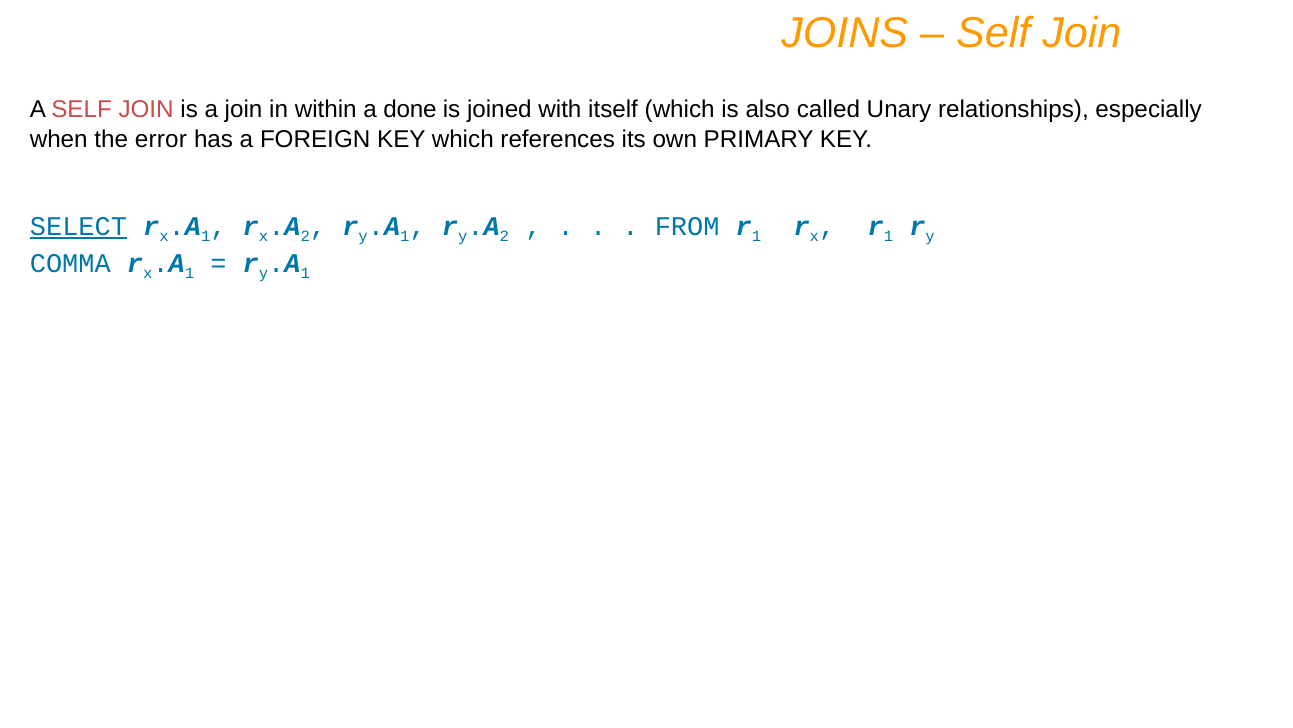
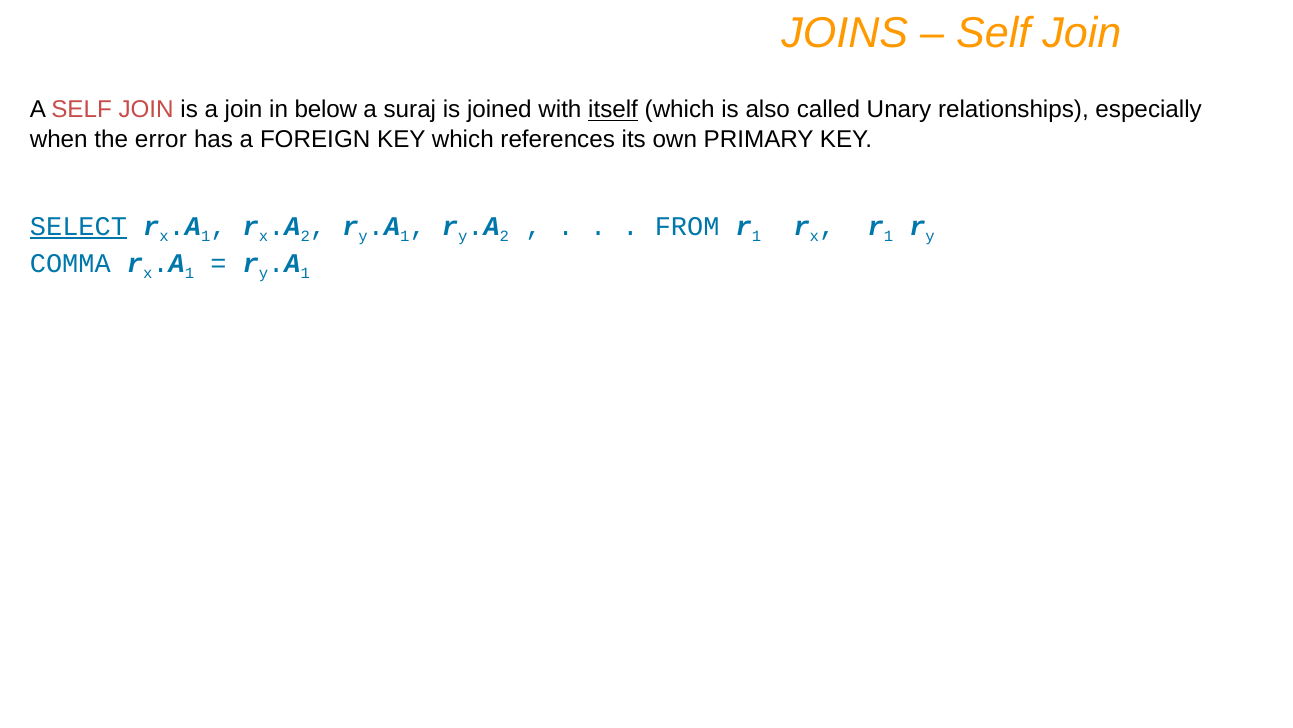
within: within -> below (326, 110)
done: done -> suraj (410, 110)
itself underline: none -> present (613, 110)
